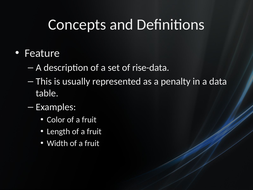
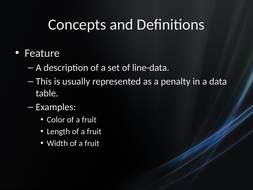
rise-data: rise-data -> line-data (151, 68)
